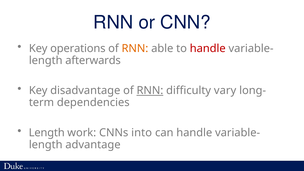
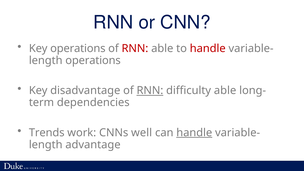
RNN colour: orange -> red (135, 48)
afterwards: afterwards -> operations (93, 60)
difficulty vary: vary -> able (225, 91)
Length: Length -> Trends (47, 133)
into: into -> well (142, 133)
handle underline: none -> present (194, 133)
